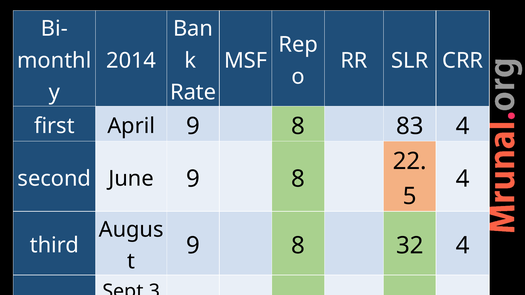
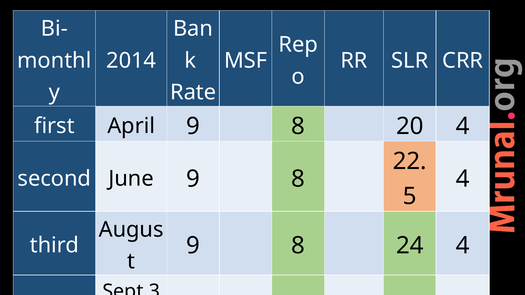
83: 83 -> 20 (410, 126)
32: 32 -> 24 (410, 246)
